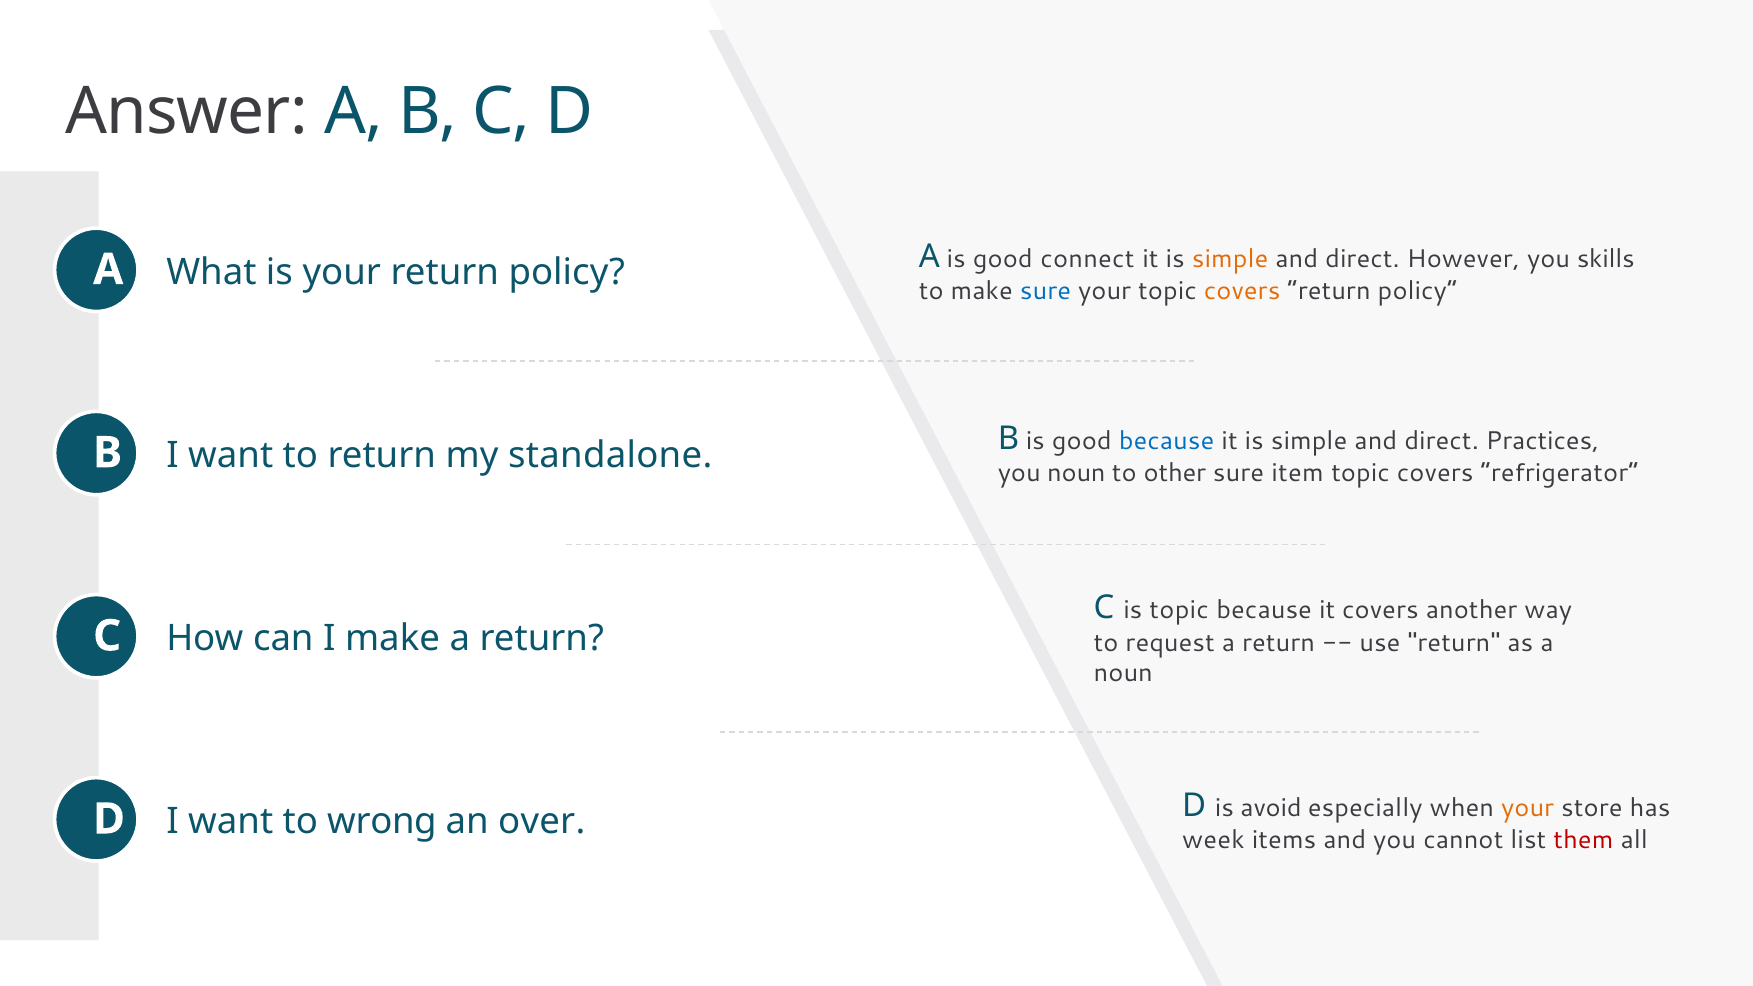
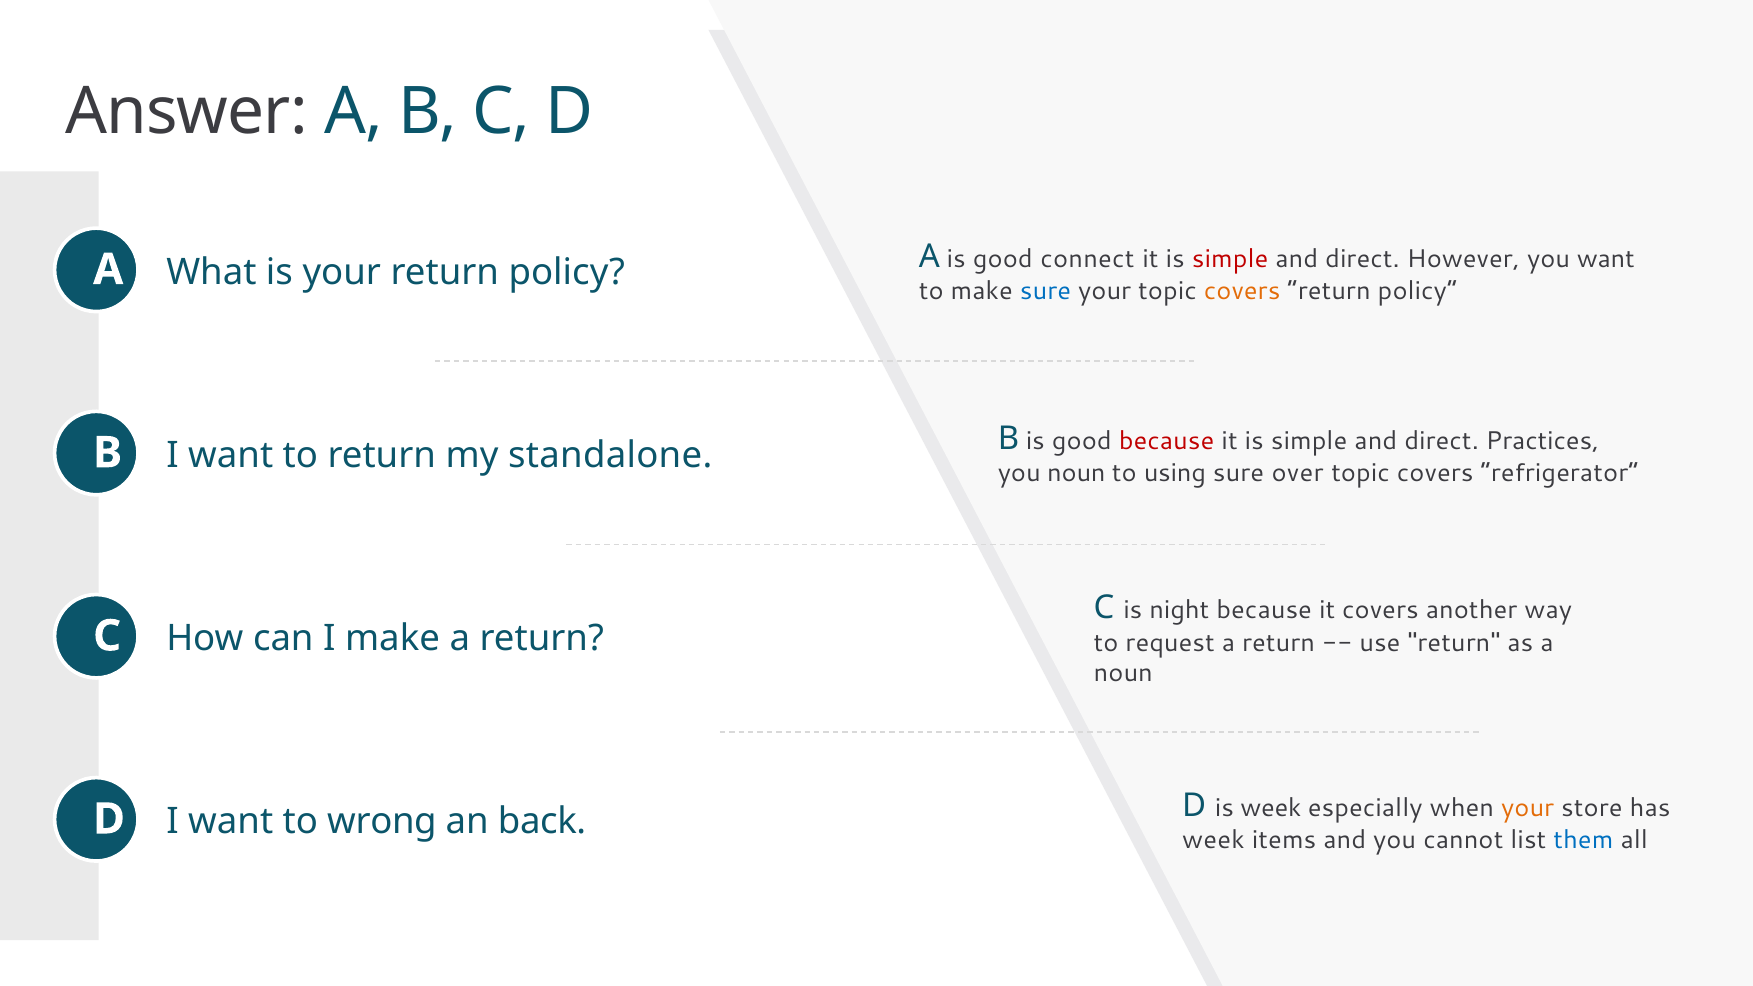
simple colour: orange -> red (1230, 259)
you skills: skills -> want (1606, 259)
because colour: blue -> red (1167, 441)
other: other -> using (1175, 474)
item: item -> over (1298, 474)
is topic: topic -> night (1179, 611)
over: over -> back (542, 822)
is avoid: avoid -> week (1271, 808)
them colour: red -> blue (1583, 840)
